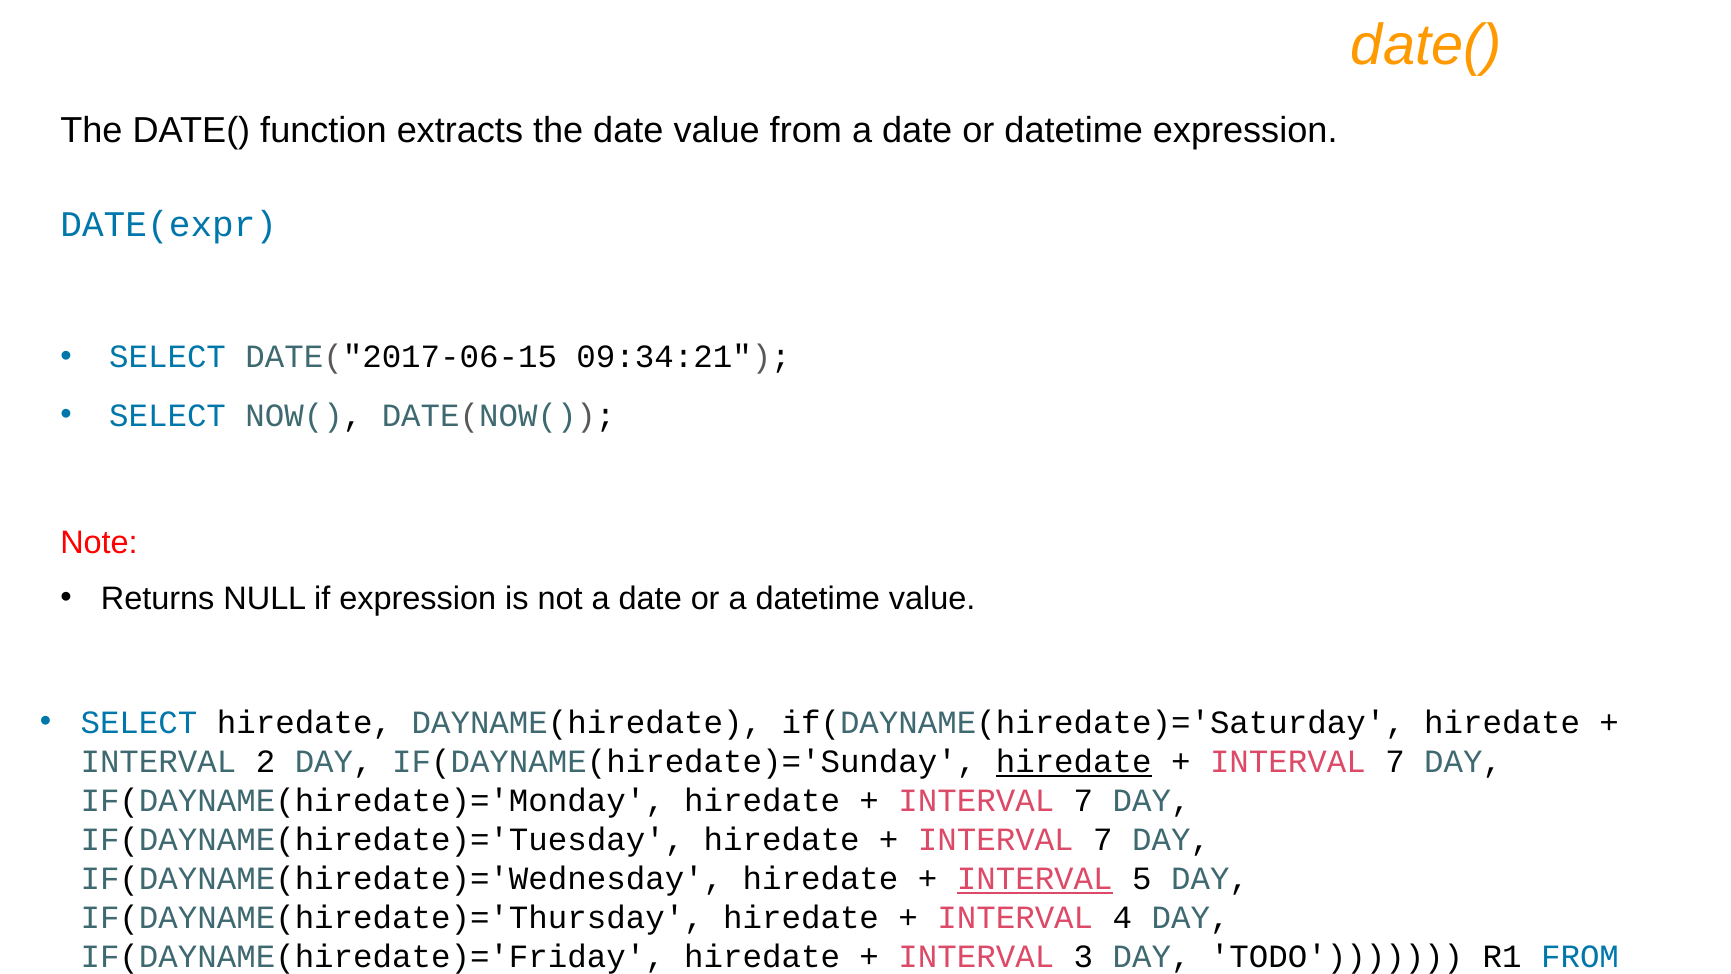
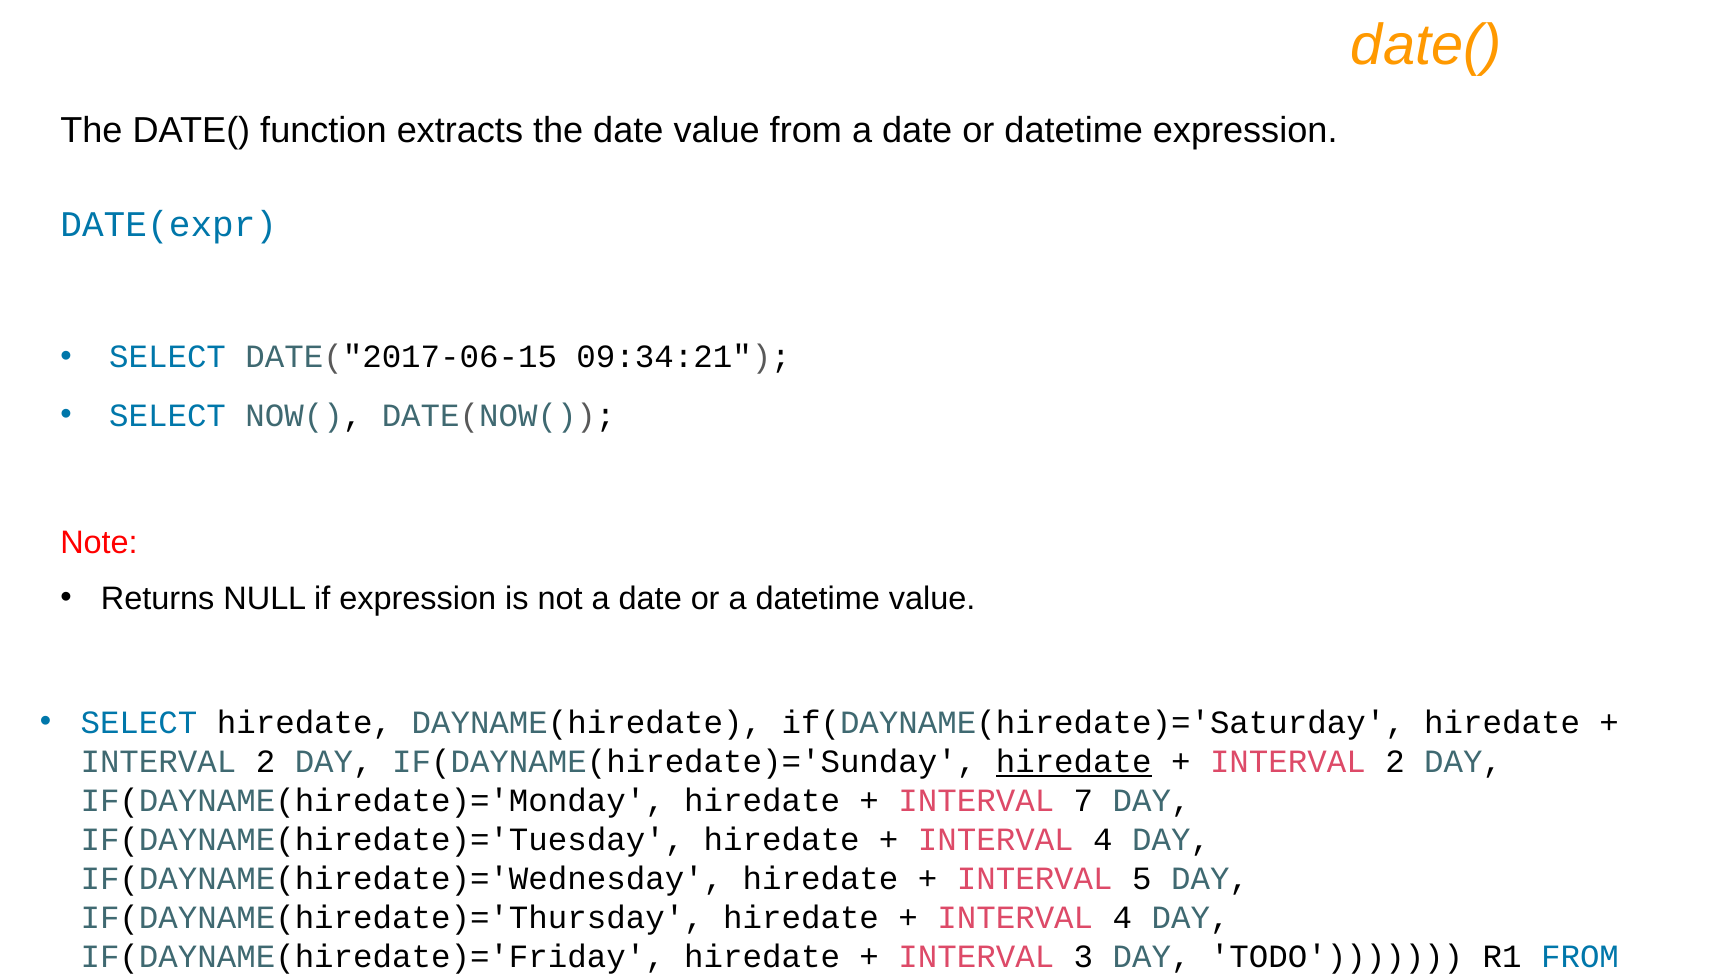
7: 7 -> 2 (1395, 762)
7: 7 -> 4 (1103, 839)
INTERVAL underline: present -> none (1035, 878)
